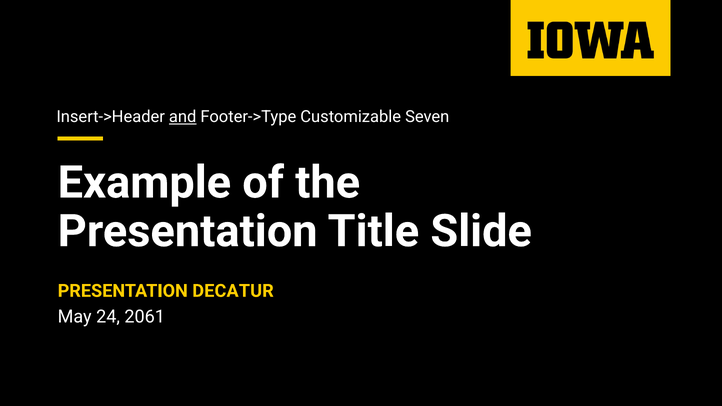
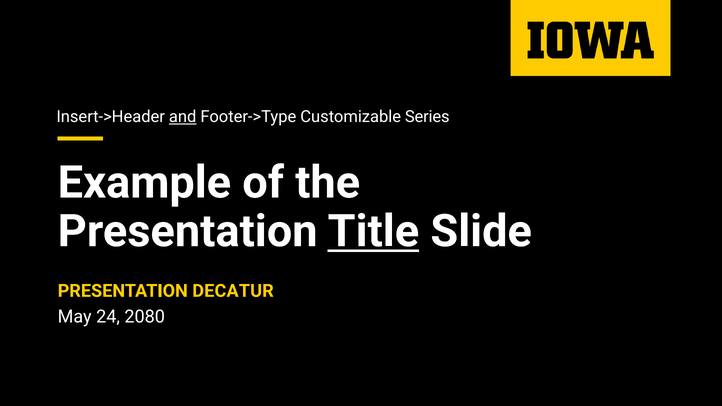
Seven: Seven -> Series (427, 117)
Title underline: none -> present (373, 231)
2061: 2061 -> 2080 (145, 317)
